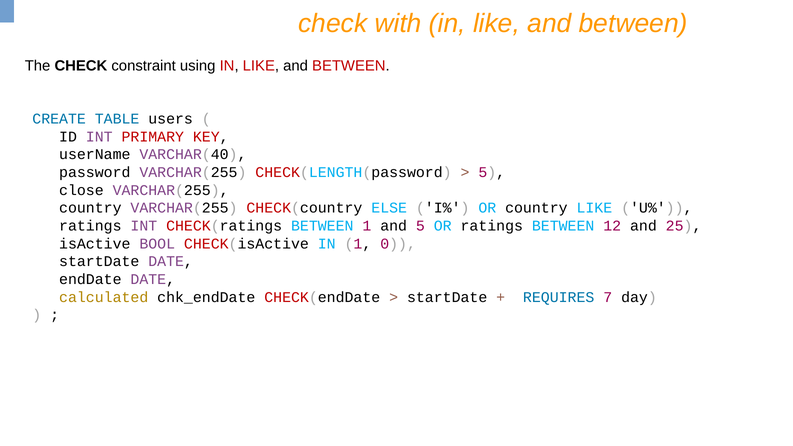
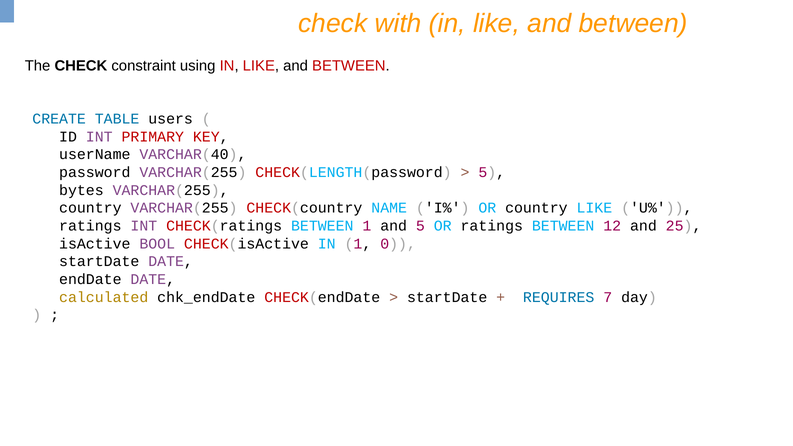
close: close -> bytes (81, 190)
ELSE: ELSE -> NAME (389, 208)
